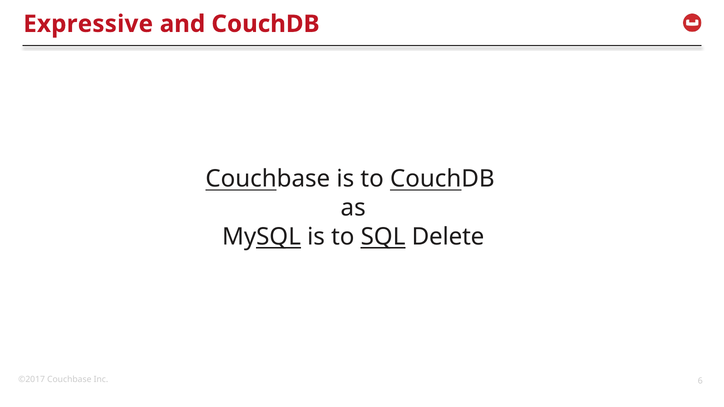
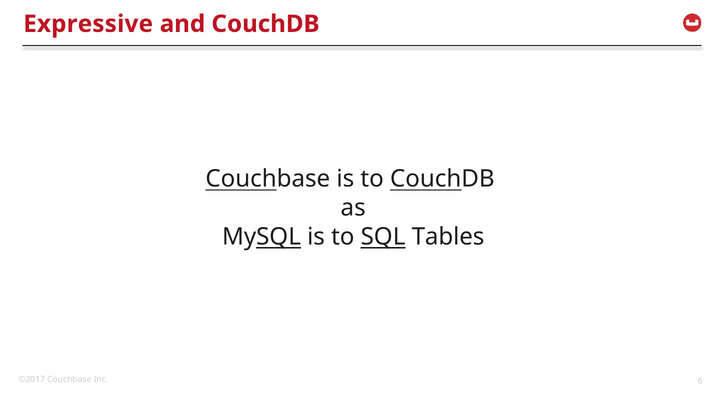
Delete: Delete -> Tables (448, 237)
